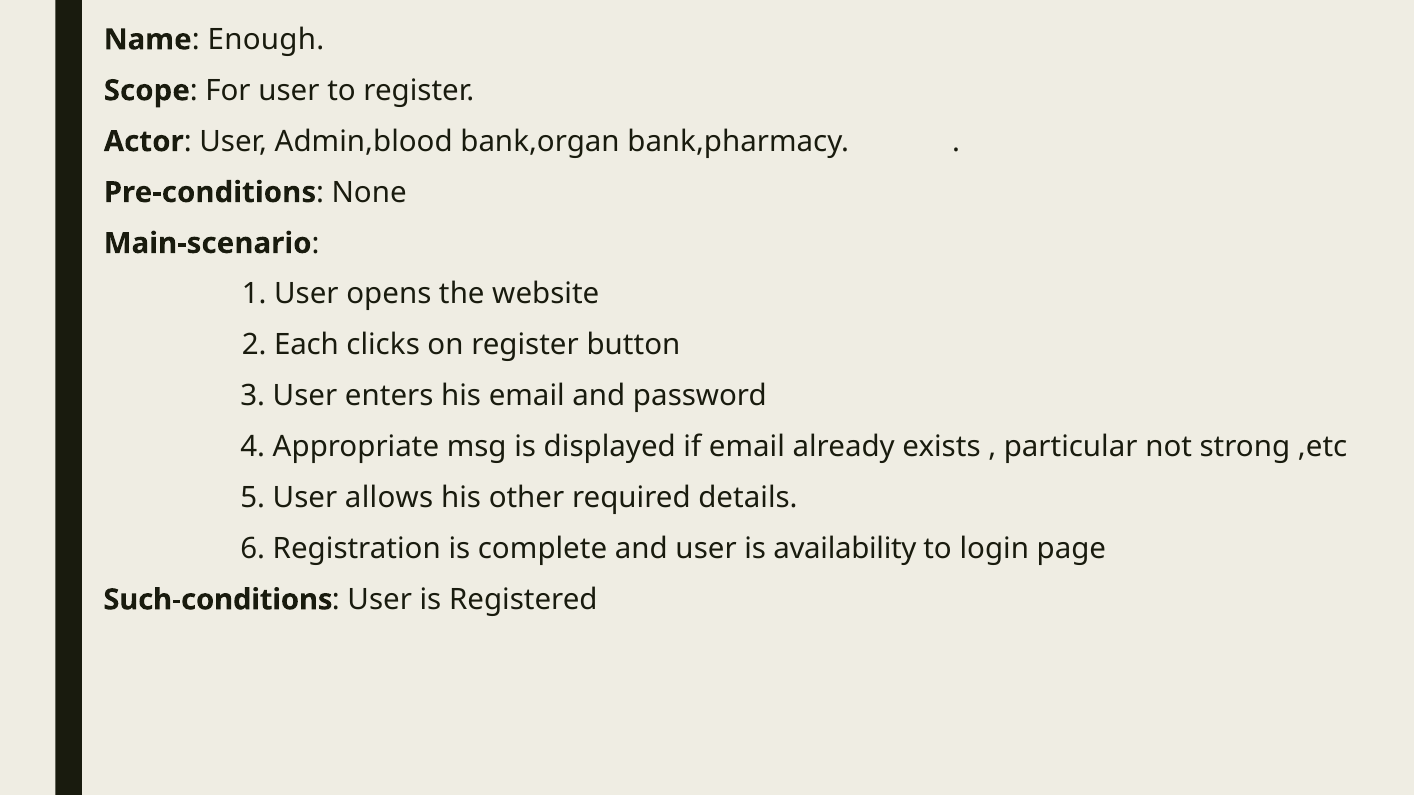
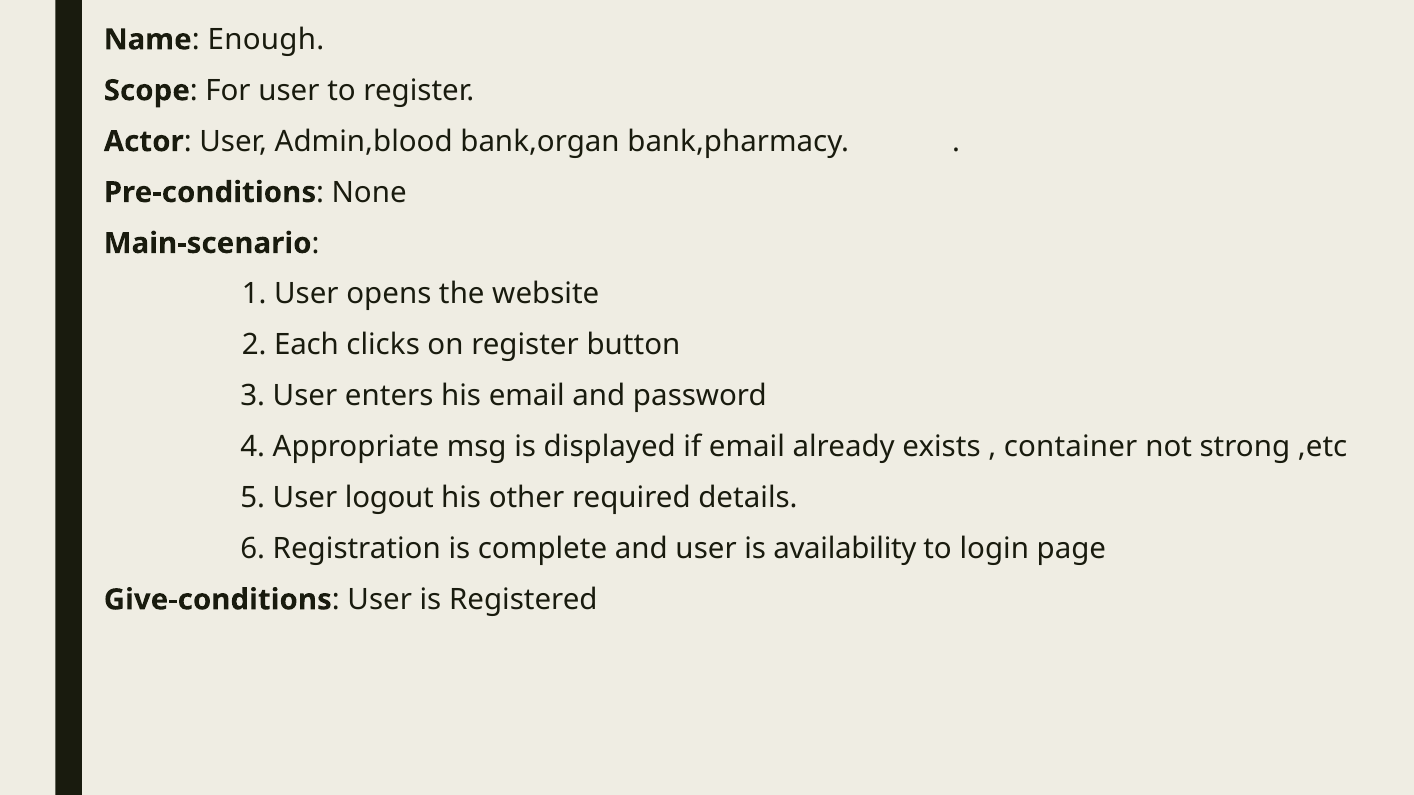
particular: particular -> container (1071, 447)
allows: allows -> logout (389, 498)
Such-conditions: Such-conditions -> Give-conditions (218, 600)
